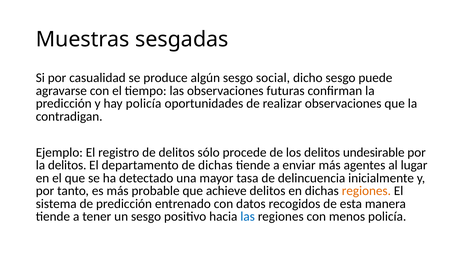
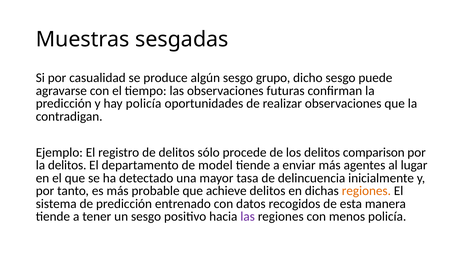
social: social -> grupo (273, 78)
undesirable: undesirable -> comparison (374, 152)
de dichas: dichas -> model (215, 165)
las colour: blue -> purple (248, 216)
